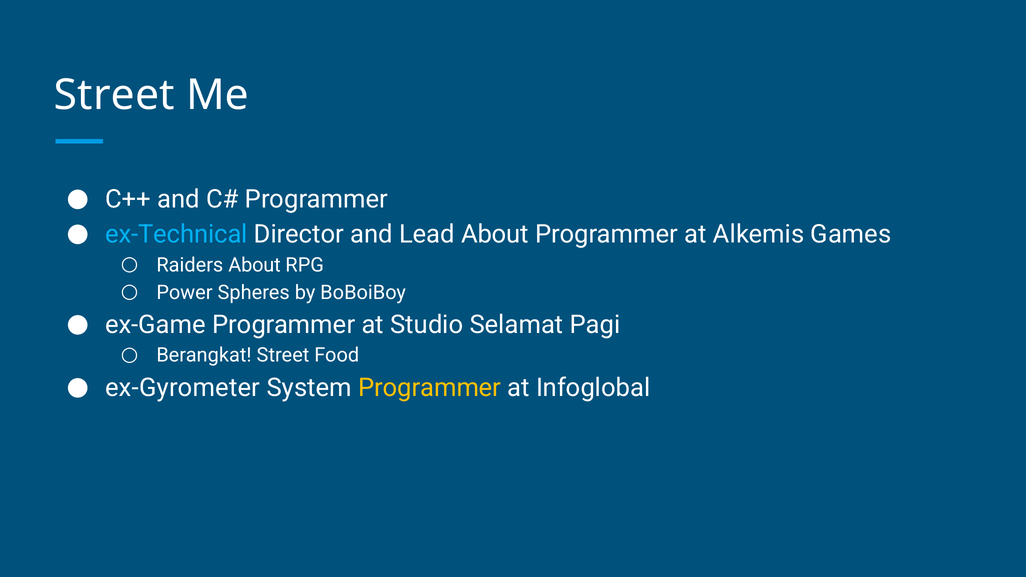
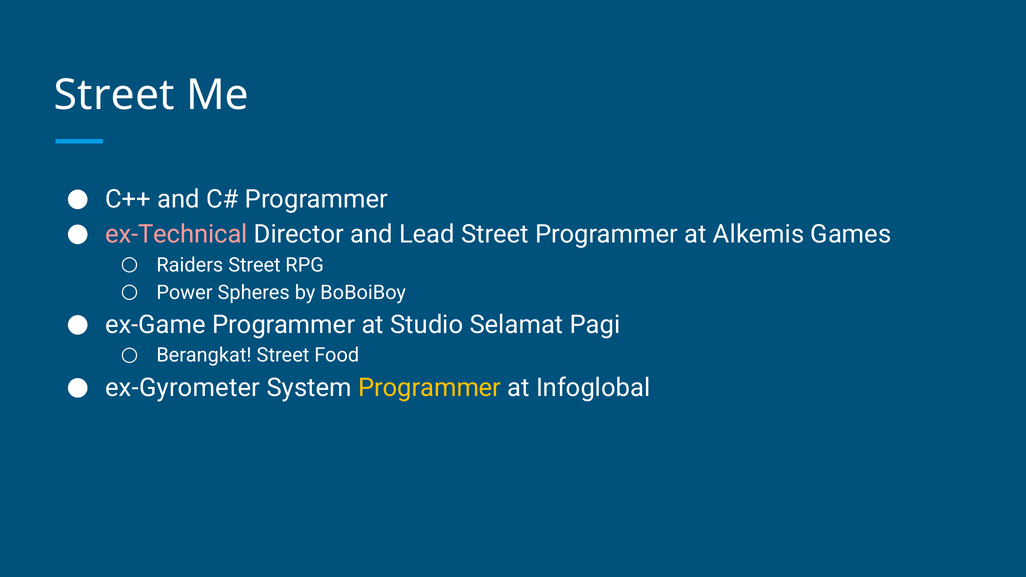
ex-Technical colour: light blue -> pink (176, 235)
Lead About: About -> Street (495, 235)
Raiders About: About -> Street (254, 265)
